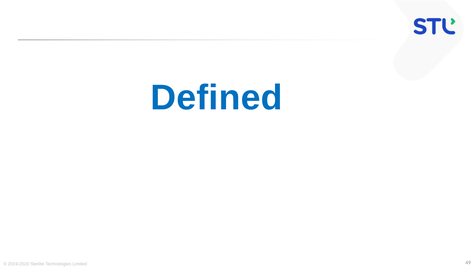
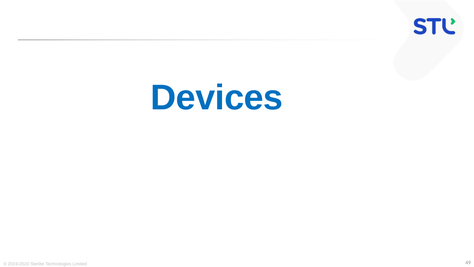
Defined: Defined -> Devices (217, 97)
